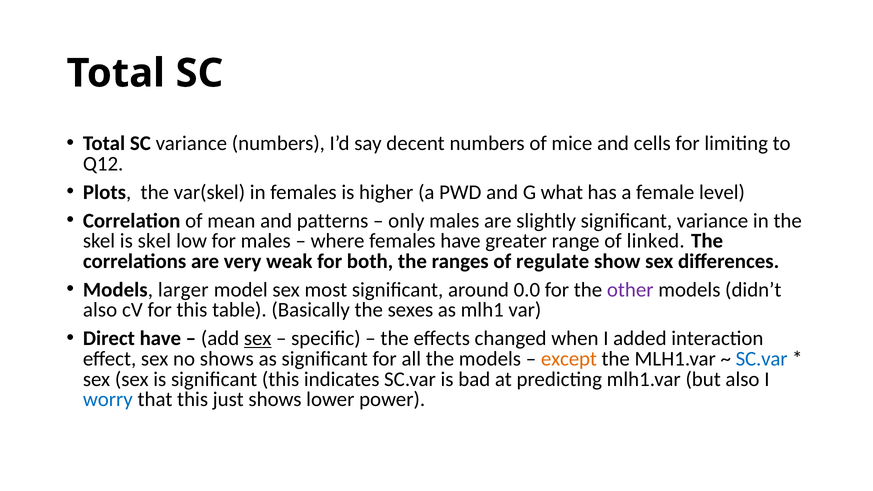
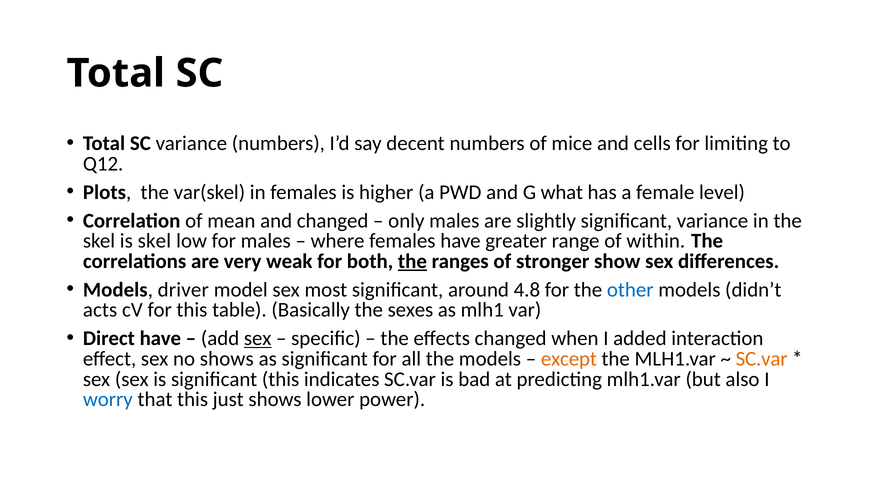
and patterns: patterns -> changed (333, 221)
linked: linked -> within (656, 241)
the underline: none -> present (412, 261)
regulate: regulate -> stronger (553, 261)
larger: larger -> driver (183, 290)
0.0: 0.0 -> 4.8 (527, 290)
other colour: purple -> blue (630, 290)
also: also -> acts (100, 310)
SC.var colour: blue -> orange (762, 359)
